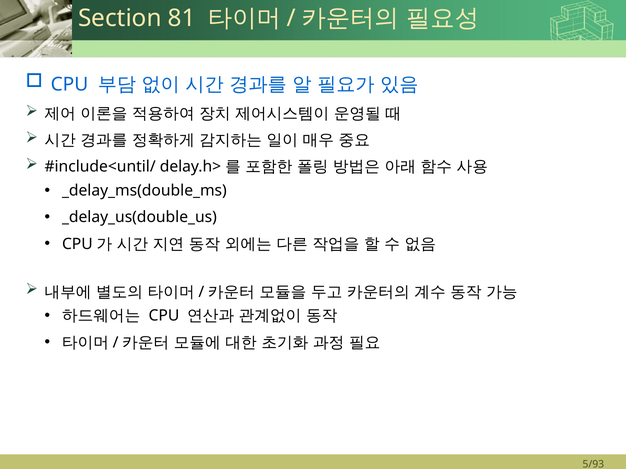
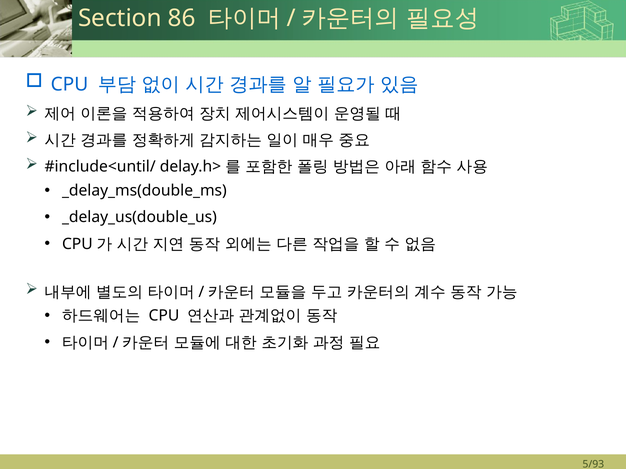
81: 81 -> 86 (182, 18)
